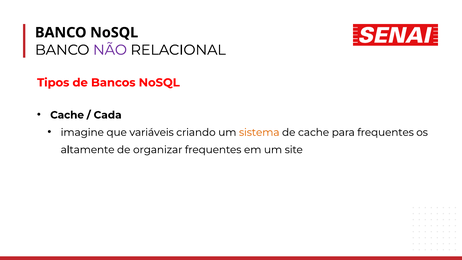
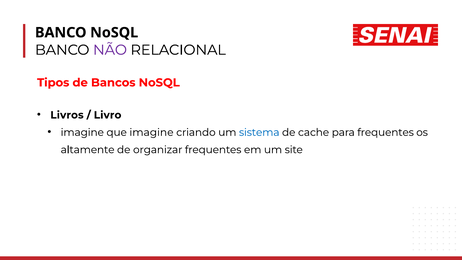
Cache: Cache -> Livros (67, 115)
Cada: Cada -> Livro (108, 115)
que variáveis: variáveis -> imagine (151, 132)
sistema colour: orange -> blue (259, 132)
